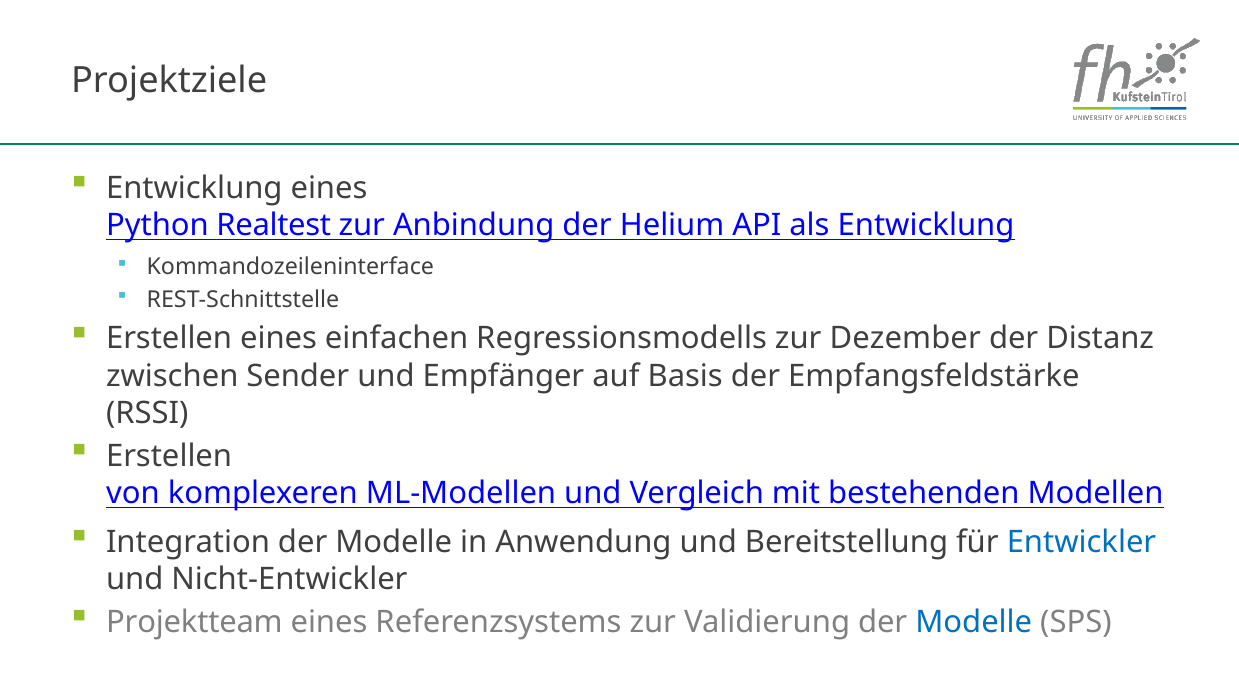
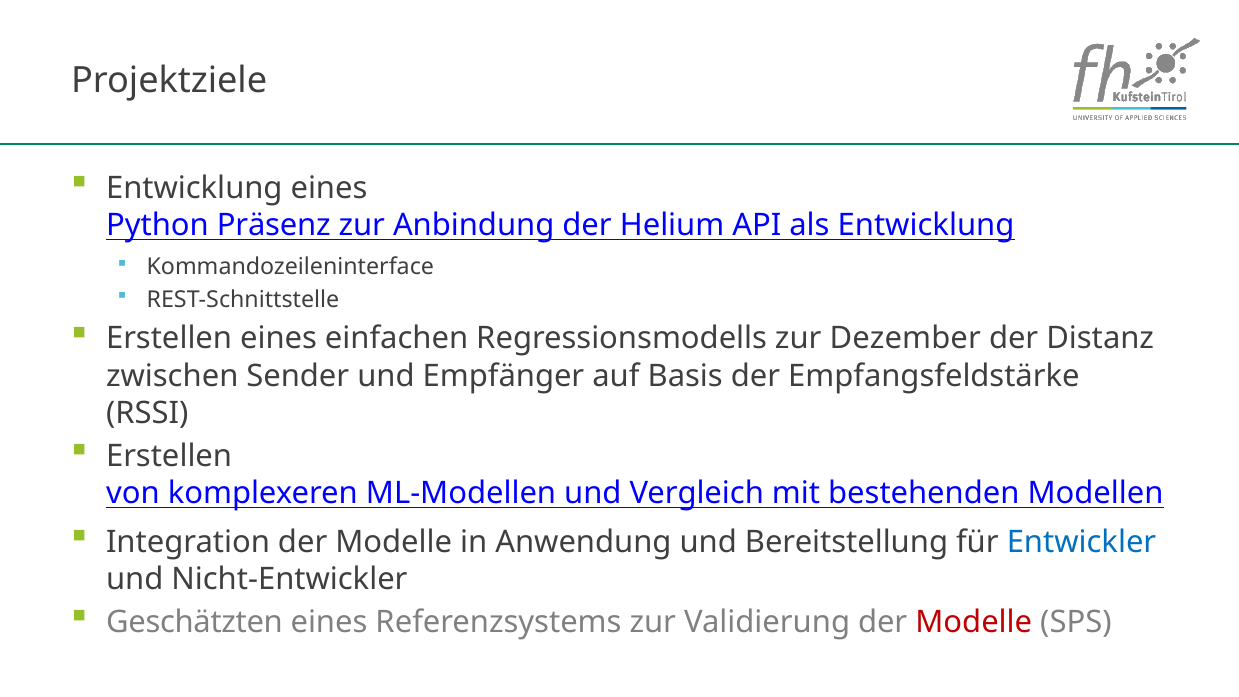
Realtest: Realtest -> Präsenz (274, 225)
Projektteam: Projektteam -> Geschätzten (194, 623)
Modelle colour: blue -> red (974, 623)
